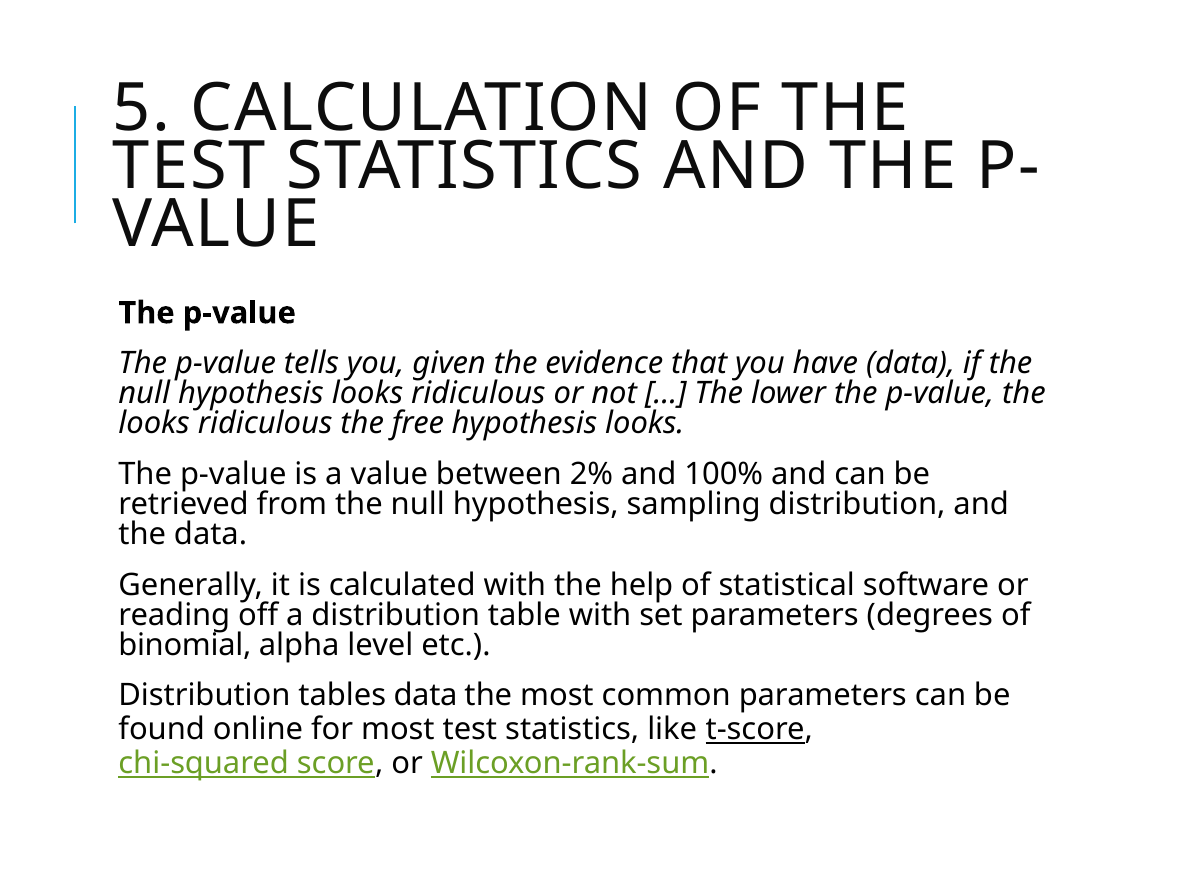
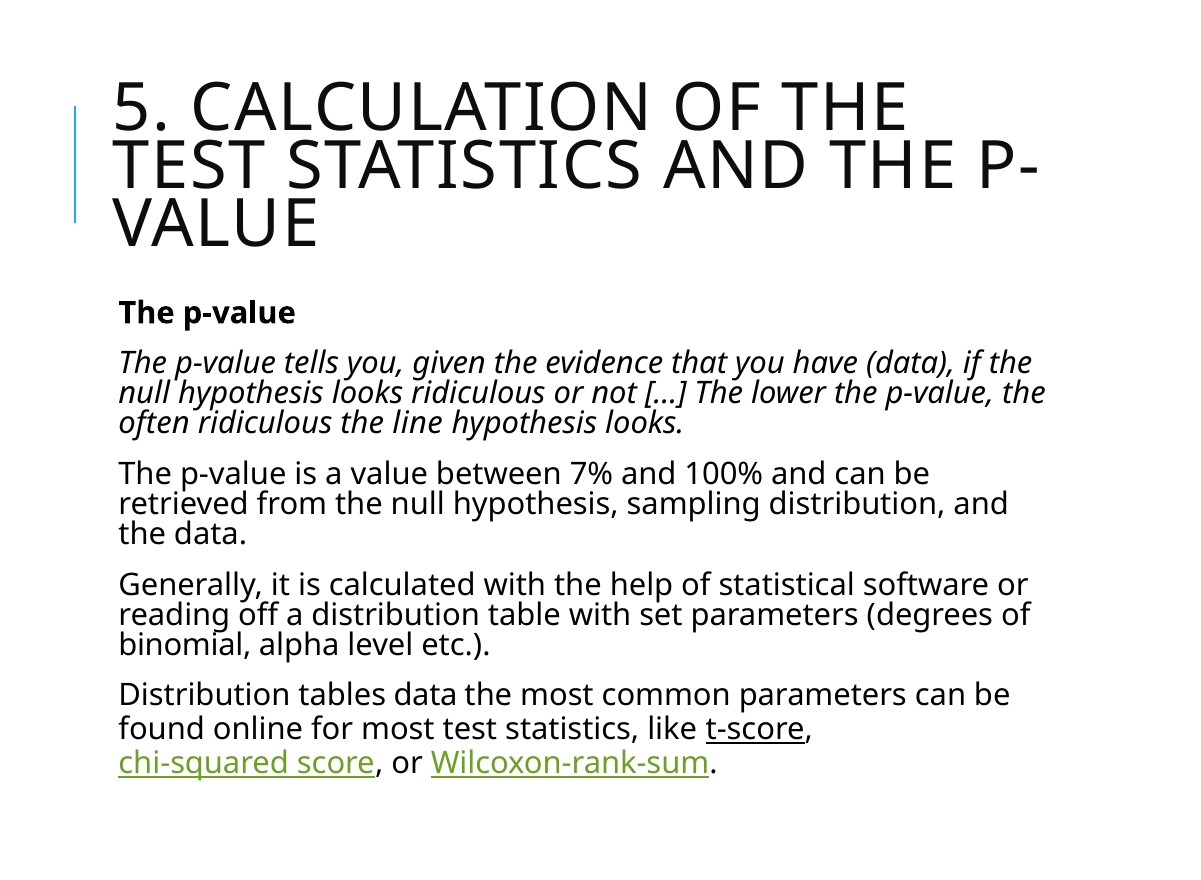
looks: looks -> often (154, 424)
free: free -> line (418, 424)
2%: 2% -> 7% (591, 474)
